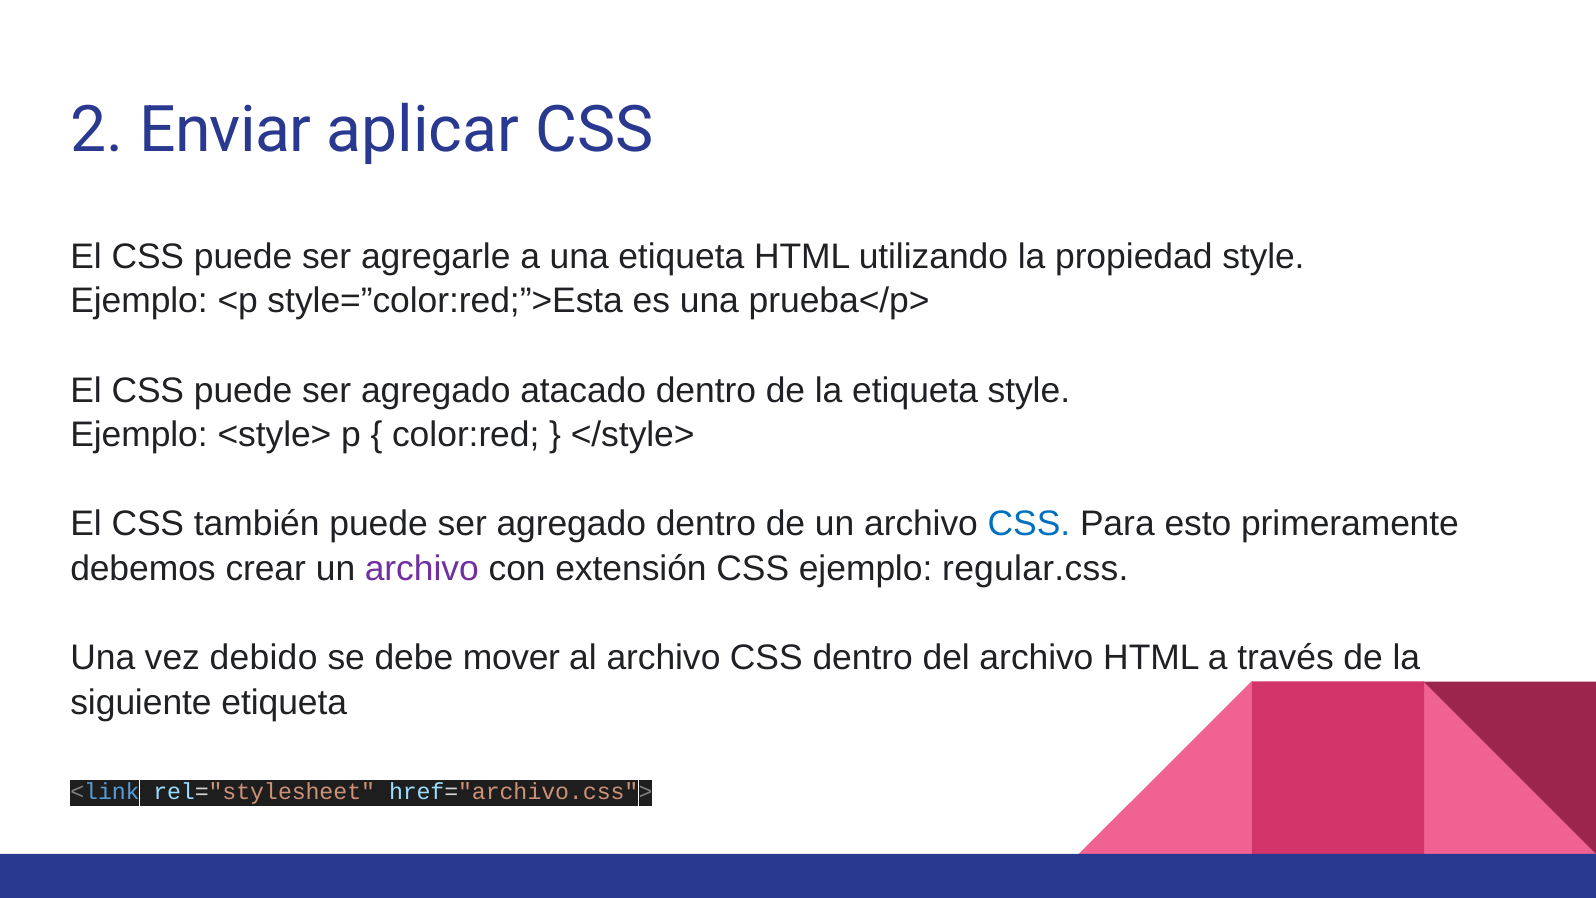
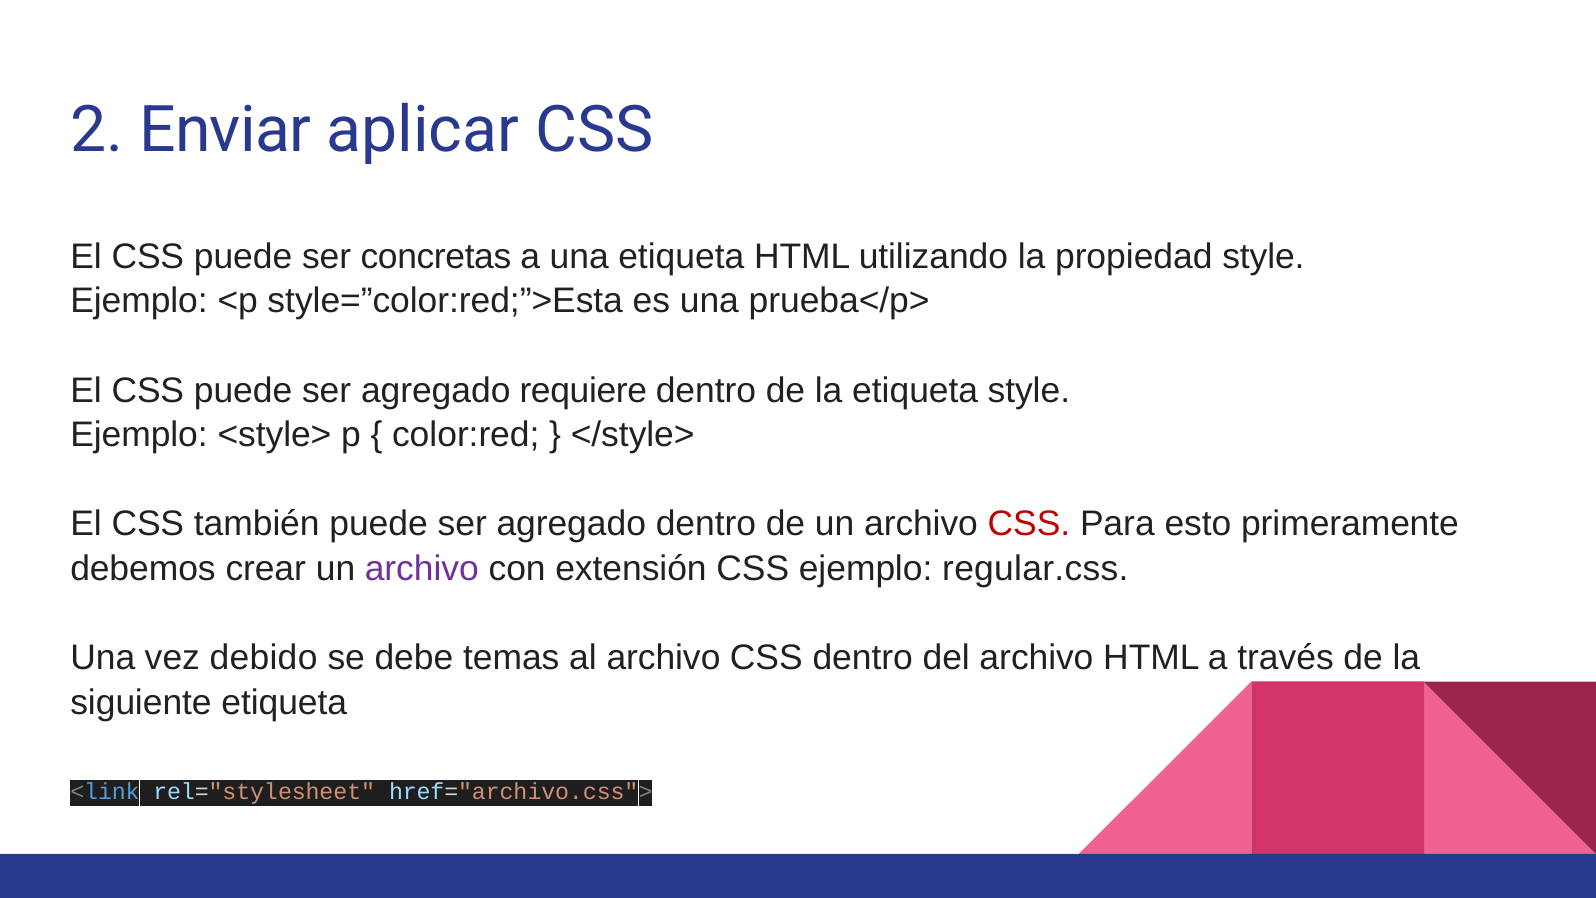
agregarle: agregarle -> concretas (436, 256)
atacado: atacado -> requiere (583, 390)
CSS colour: blue -> red (1029, 524)
mover: mover -> temas (511, 658)
